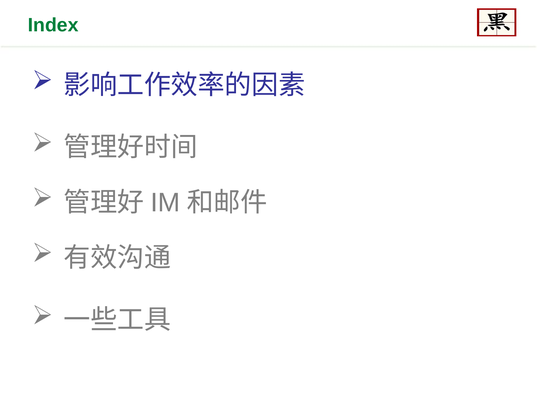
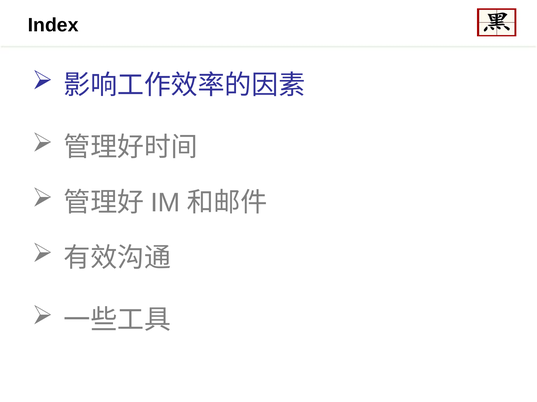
Index colour: green -> black (53, 25)
